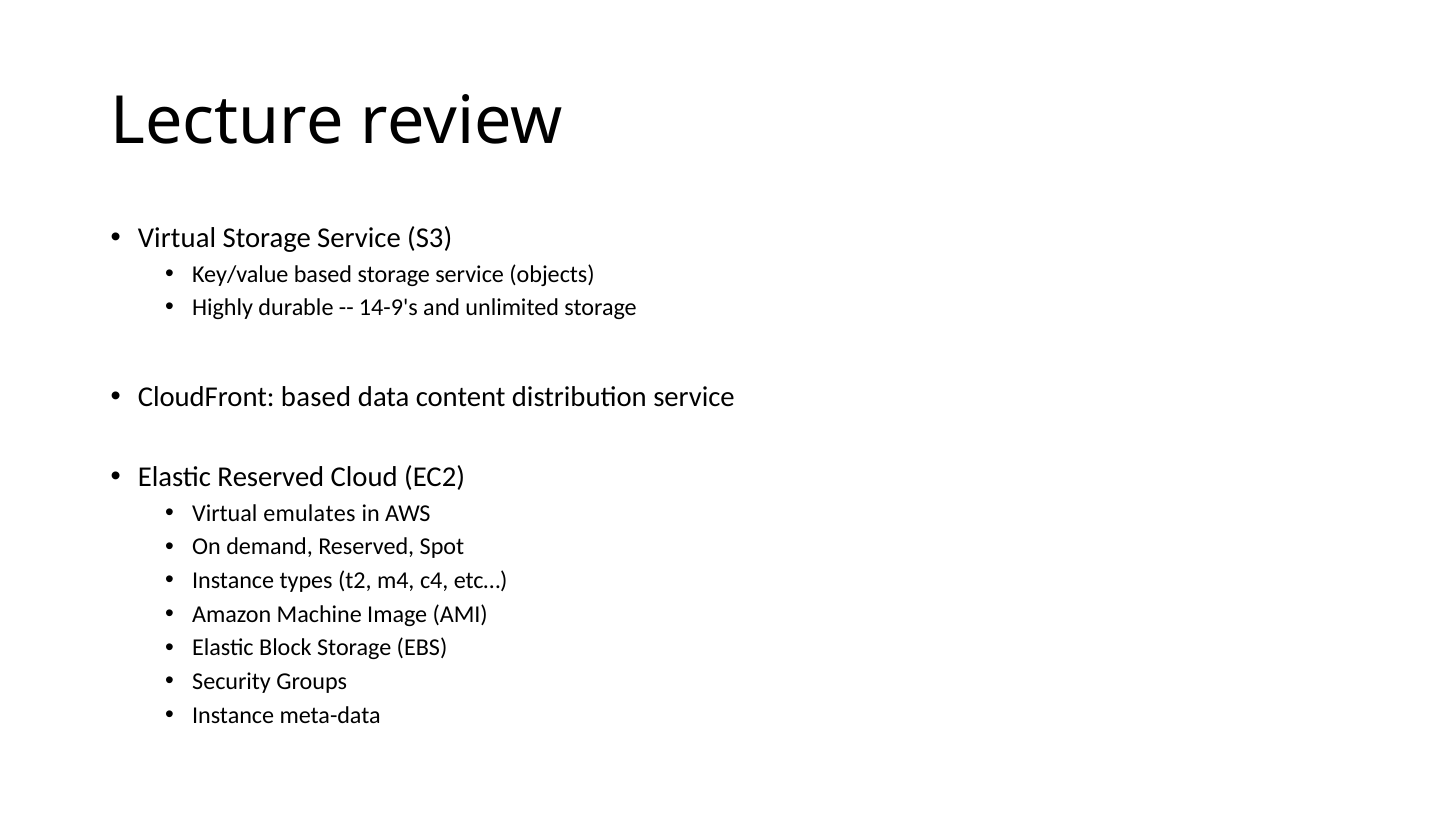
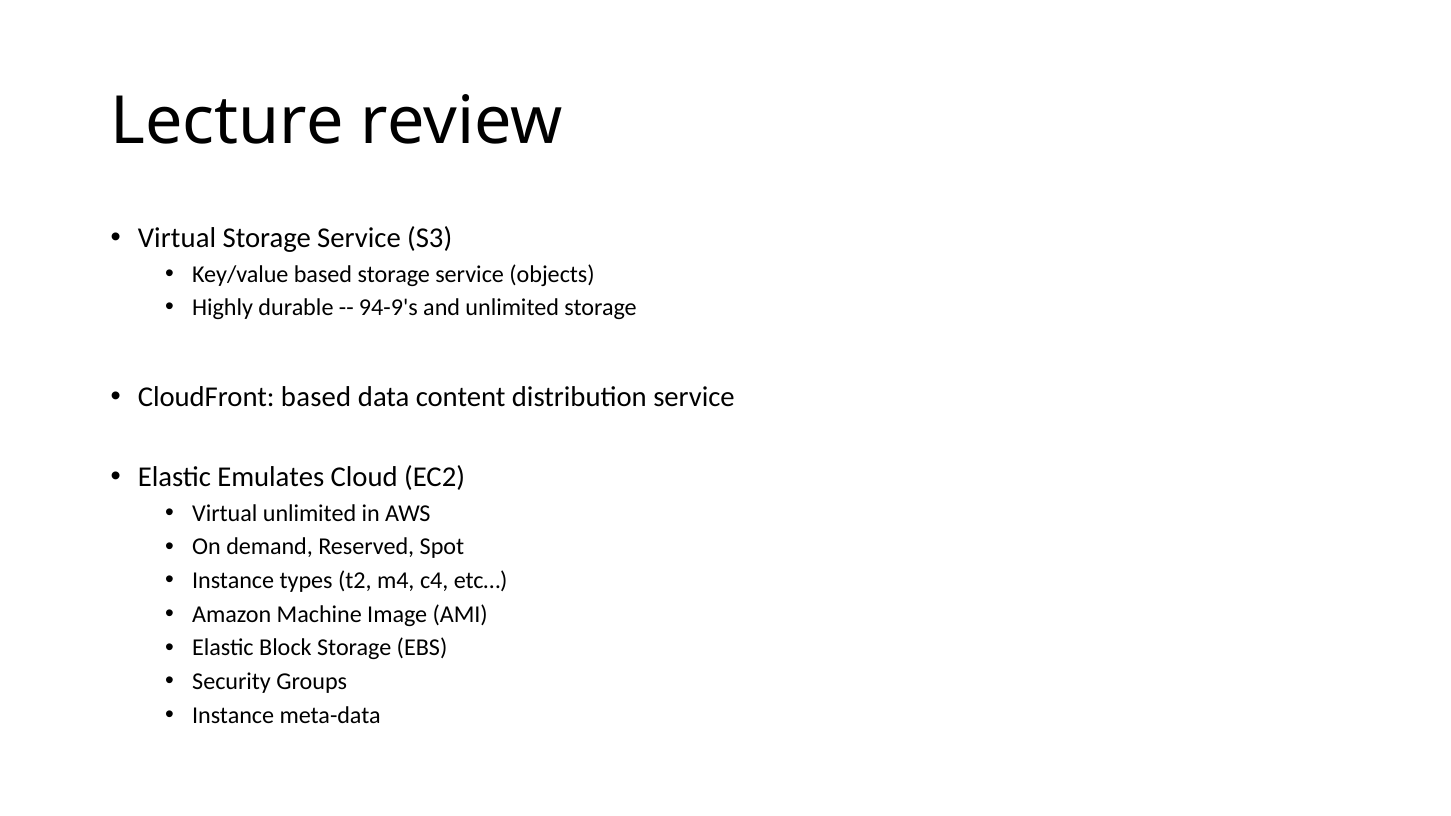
14-9's: 14-9's -> 94-9's (388, 308)
Elastic Reserved: Reserved -> Emulates (271, 477)
Virtual emulates: emulates -> unlimited (310, 513)
